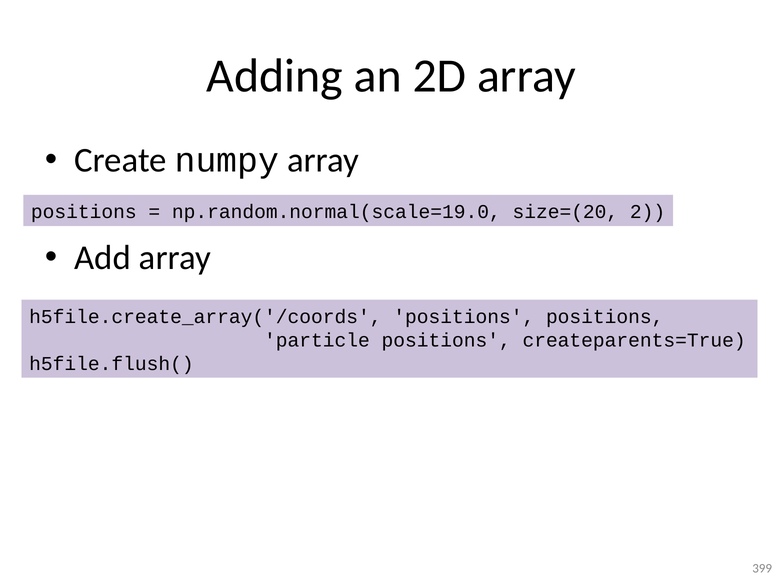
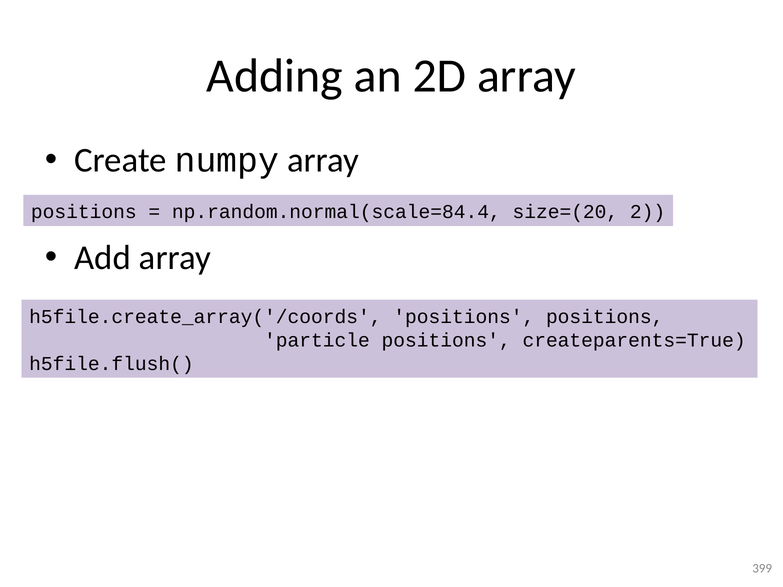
np.random.normal(scale=19.0: np.random.normal(scale=19.0 -> np.random.normal(scale=84.4 (336, 212)
